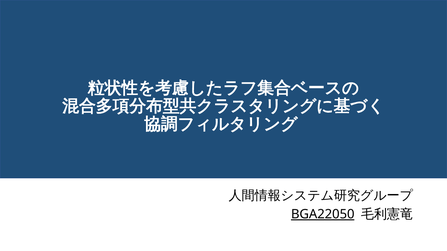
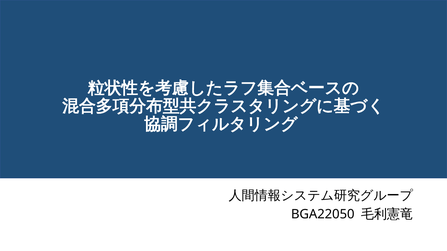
BGA22050 underline: present -> none (323, 215)
